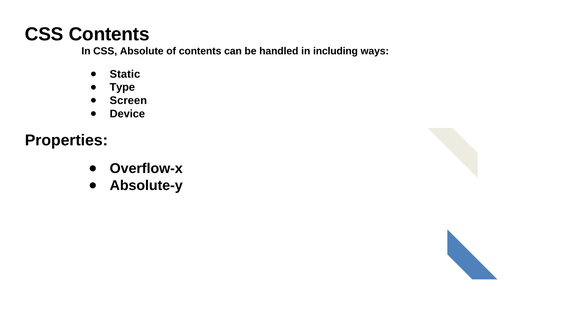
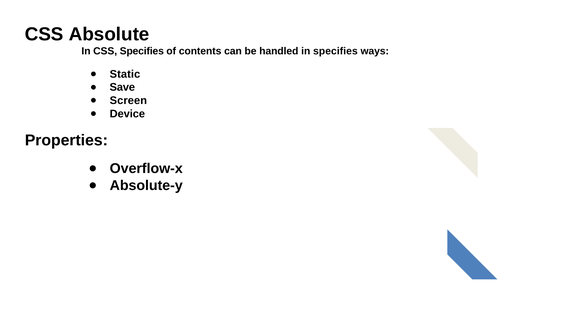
CSS Contents: Contents -> Absolute (109, 34)
CSS Absolute: Absolute -> Specifies (142, 51)
in including: including -> specifies (335, 51)
Type: Type -> Save (122, 87)
